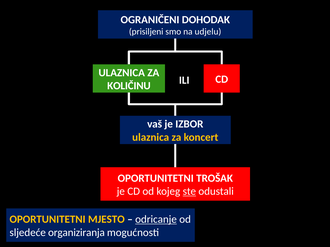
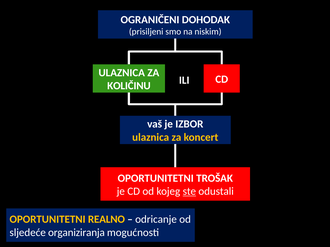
udjelu: udjelu -> niskim (208, 32)
MJESTO: MJESTO -> REALNO (106, 220)
odricanje underline: present -> none (156, 220)
